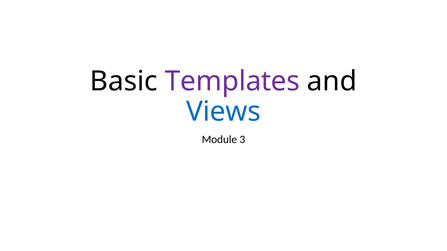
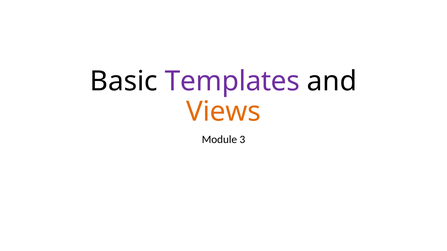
Views colour: blue -> orange (224, 112)
